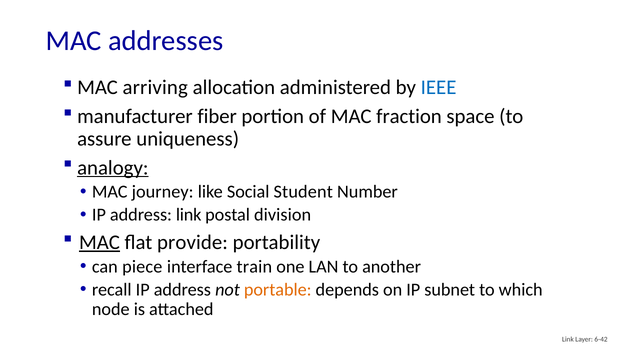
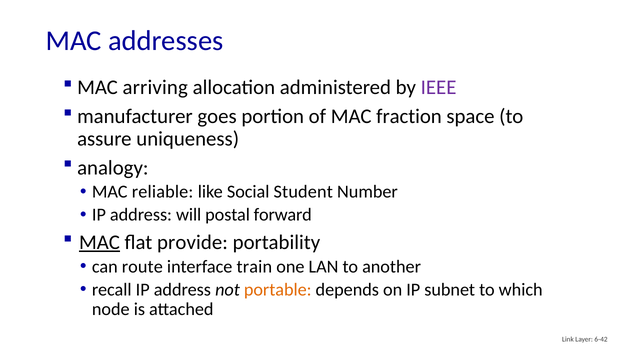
IEEE colour: blue -> purple (439, 87)
fiber: fiber -> goes (217, 116)
analogy underline: present -> none (113, 168)
journey: journey -> reliable (163, 192)
address link: link -> will (189, 215)
division: division -> forward (283, 215)
piece: piece -> route (142, 267)
